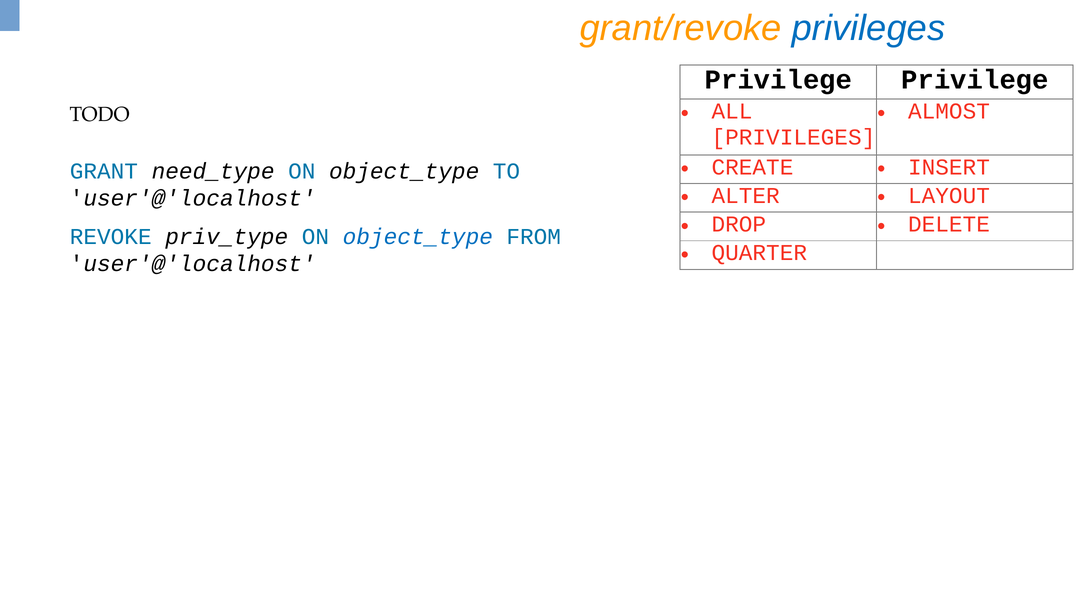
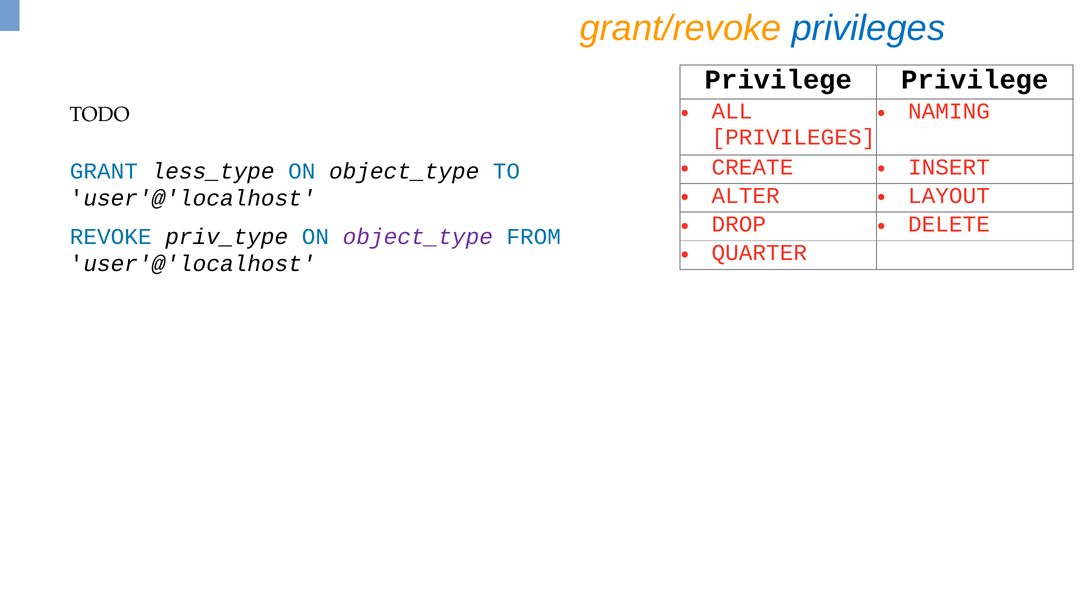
ALMOST: ALMOST -> NAMING (949, 111)
need_type: need_type -> less_type (213, 171)
object_type colour: blue -> purple (418, 237)
